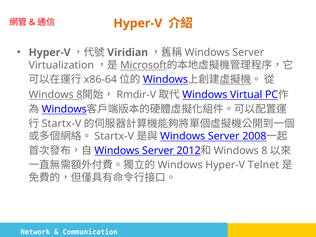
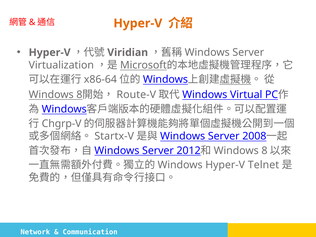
Rmdir-V: Rmdir-V -> Route-V (136, 95)
Startx-V: Startx-V -> Chgrp-V (62, 124)
